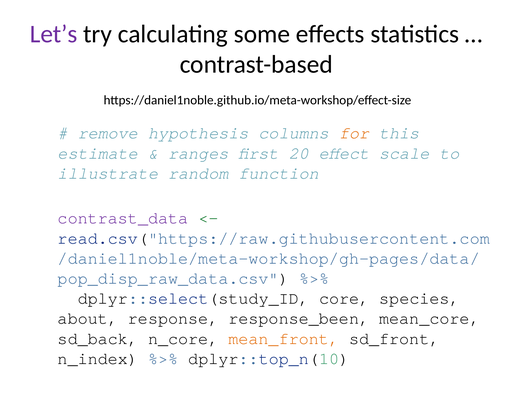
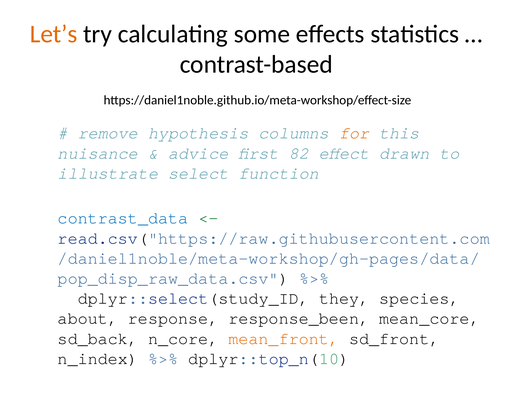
Let’s colour: purple -> orange (54, 34)
estimate: estimate -> nuisance (98, 153)
ranges: ranges -> advice (198, 153)
20: 20 -> 82 (299, 153)
scale: scale -> drawn (404, 153)
random: random -> select (198, 173)
contrast_data colour: purple -> blue (123, 218)
core: core -> they (344, 298)
